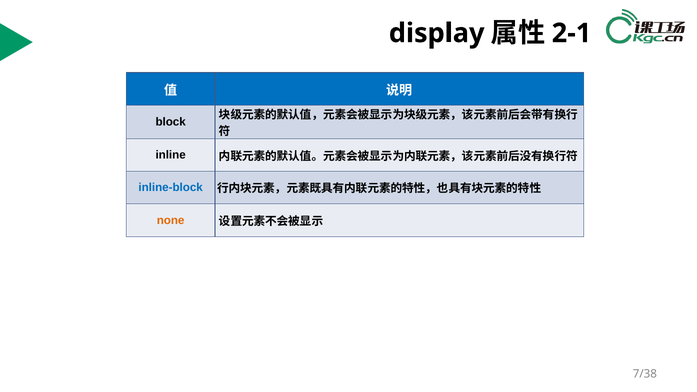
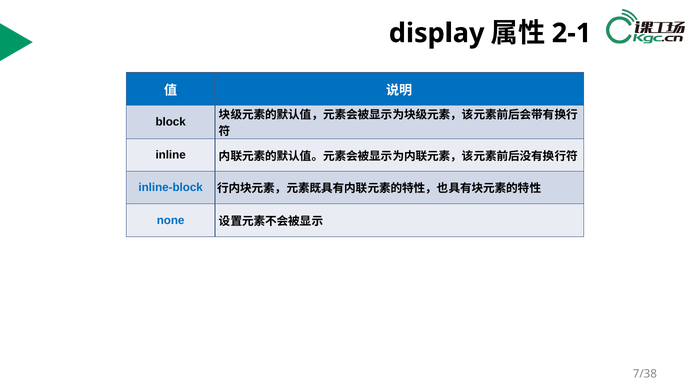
none colour: orange -> blue (171, 220)
